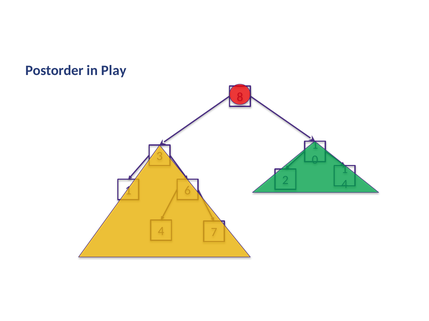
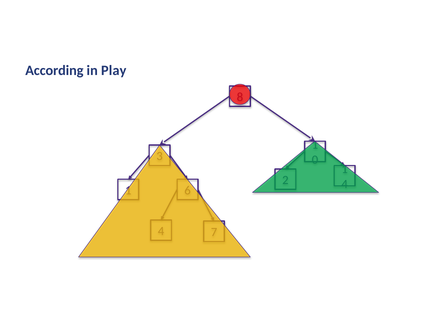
Postorder: Postorder -> According (54, 71)
